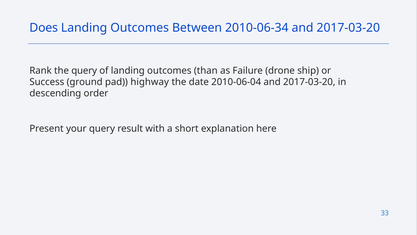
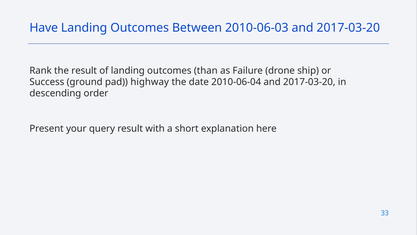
Does: Does -> Have (44, 28)
2010-06-34: 2010-06-34 -> 2010-06-03 (257, 28)
the query: query -> result (84, 70)
